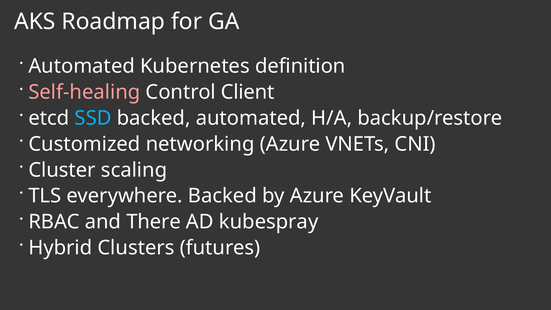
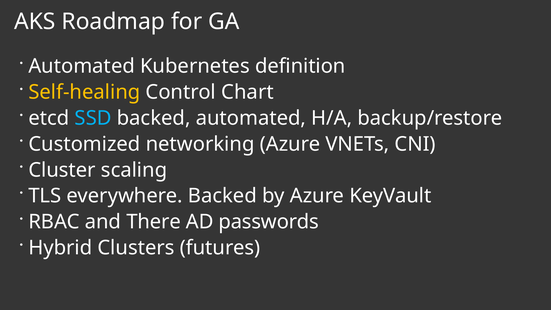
Self-healing colour: pink -> yellow (84, 92)
Client: Client -> Chart (247, 92)
kubespray: kubespray -> passwords (269, 222)
